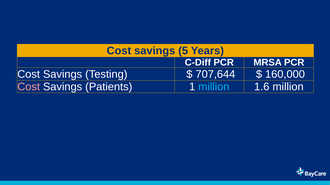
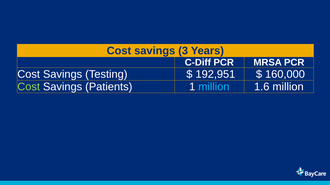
5: 5 -> 3 (183, 51)
707,644: 707,644 -> 192,951 (215, 75)
Cost colour: pink -> light green (29, 87)
